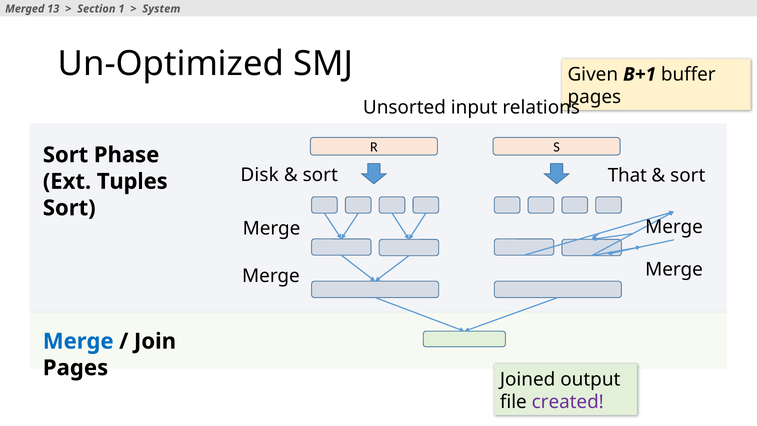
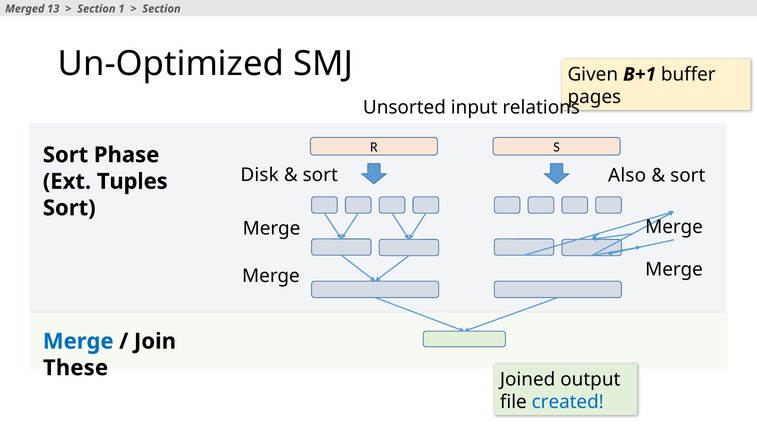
System: System -> Section (161, 9)
That: That -> Also (627, 175)
Pages: Pages -> These (75, 368)
created colour: purple -> blue (568, 402)
